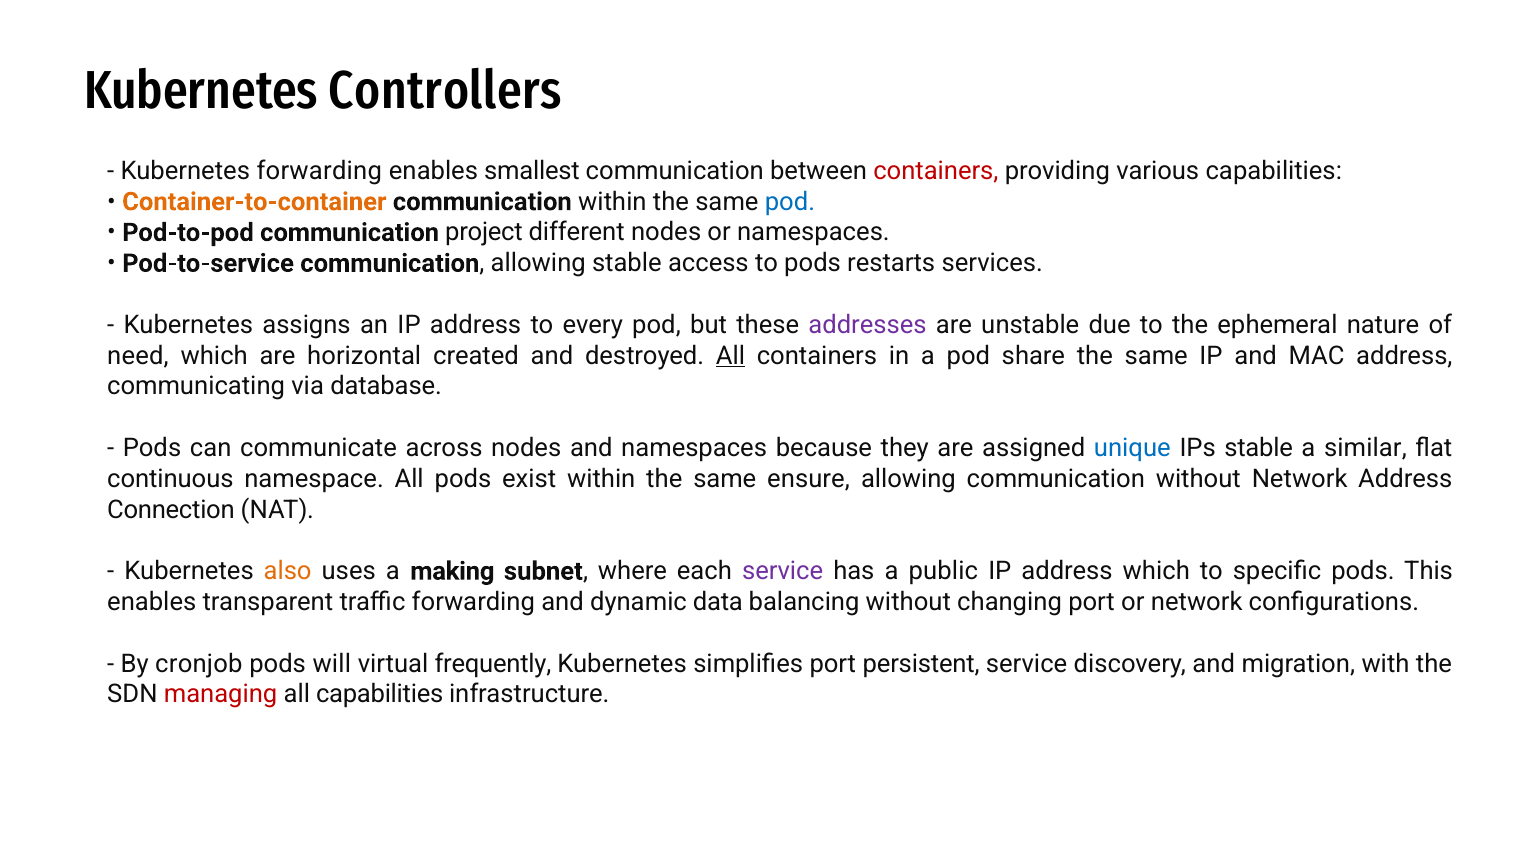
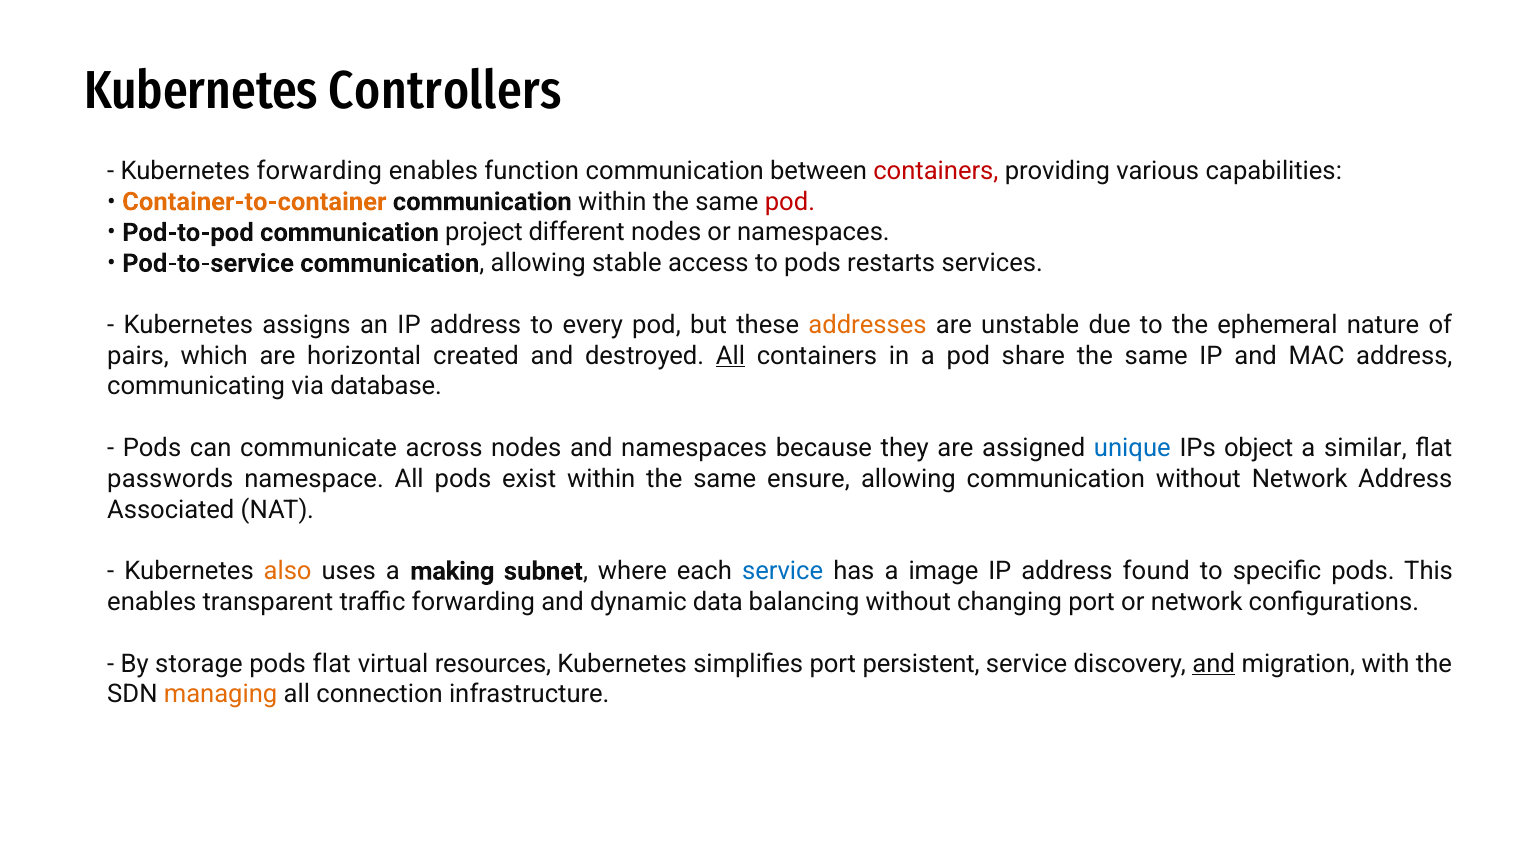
smallest: smallest -> function (532, 171)
pod colour: blue -> red (790, 202)
addresses colour: purple -> orange (868, 325)
need: need -> pairs (138, 356)
IPs stable: stable -> object (1259, 448)
continuous: continuous -> passwords (170, 479)
Connection: Connection -> Associated (171, 509)
service colour: purple -> blue (783, 571)
public: public -> image (943, 571)
address which: which -> found (1156, 571)
cronjob: cronjob -> storage (199, 663)
pods will: will -> flat (332, 663)
frequently: frequently -> resources (493, 663)
and underline: none -> present (1214, 663)
managing colour: red -> orange (221, 694)
all capabilities: capabilities -> connection (380, 694)
